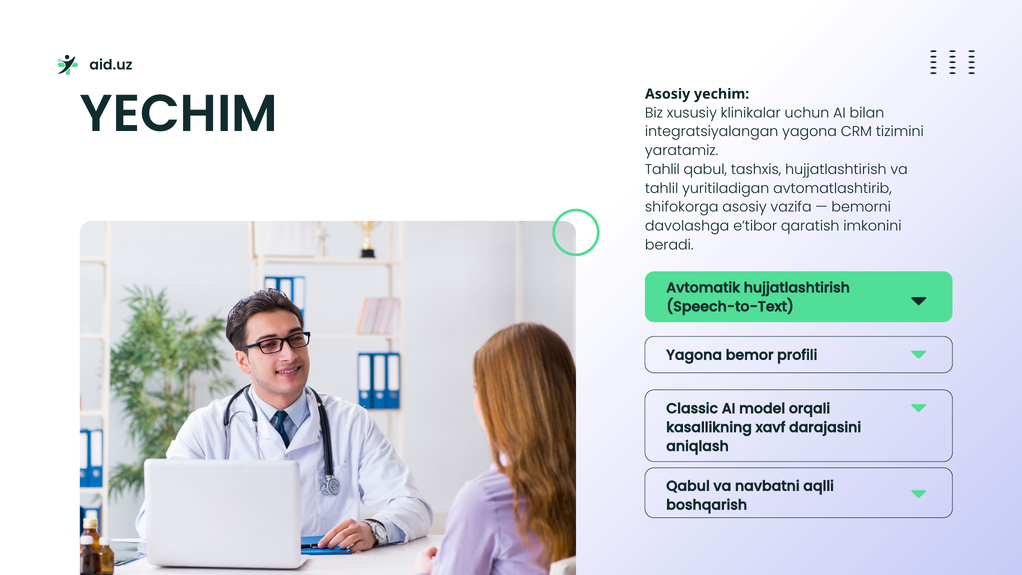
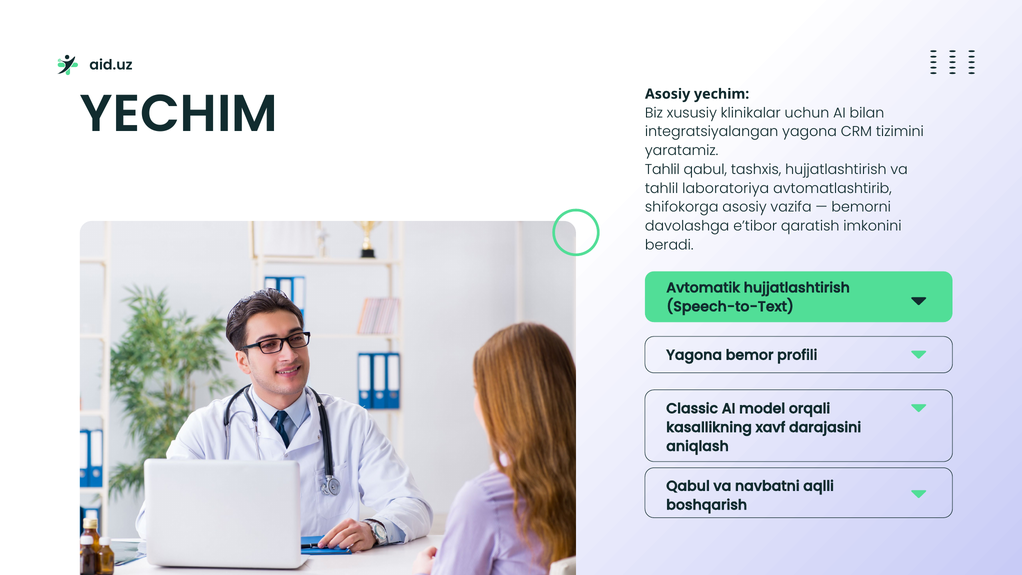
yuritiladigan: yuritiladigan -> laboratoriya (726, 188)
